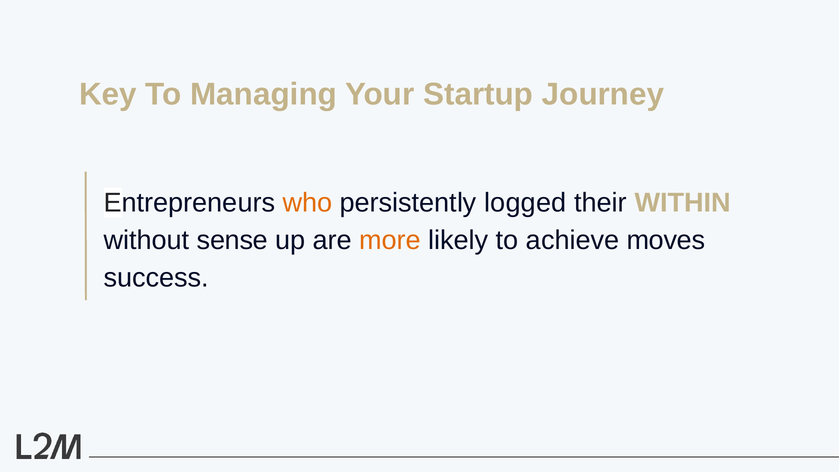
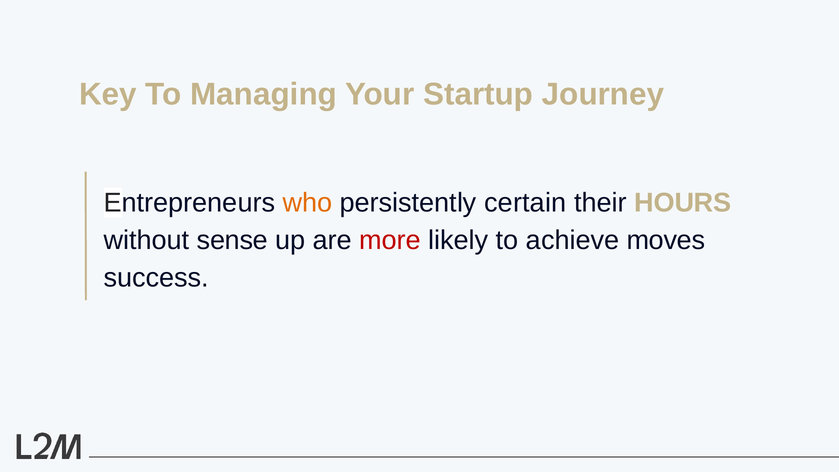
logged: logged -> certain (525, 203)
WITHIN: WITHIN -> HOURS (683, 203)
more colour: orange -> red (390, 240)
